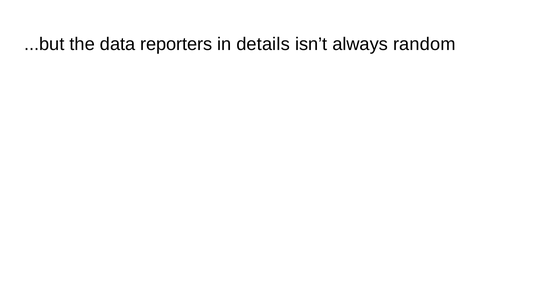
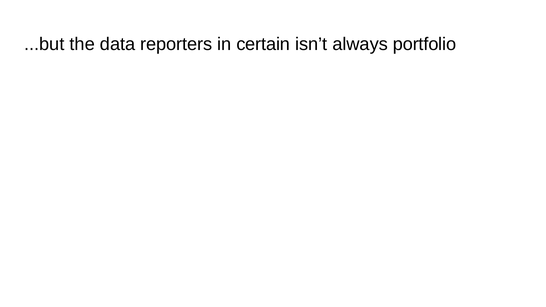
details: details -> certain (263, 44)
random: random -> portfolio (424, 44)
